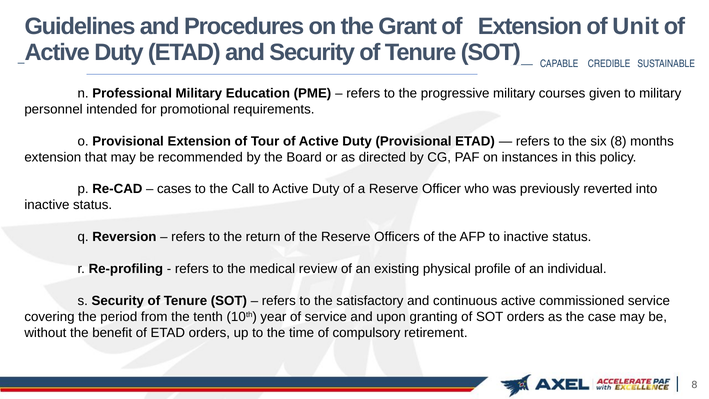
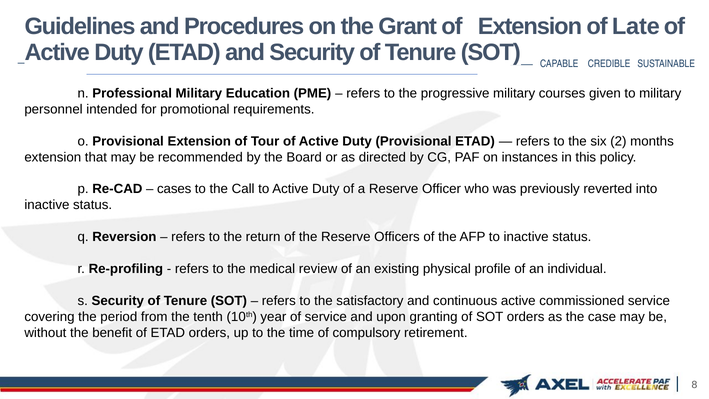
Unit: Unit -> Late (636, 27)
six 8: 8 -> 2 (618, 141)
